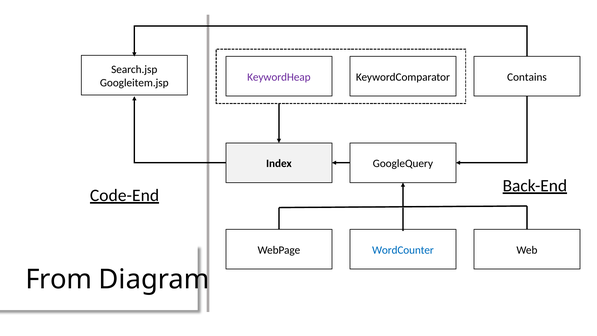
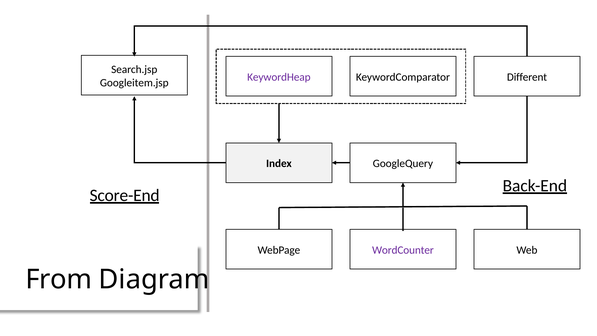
Contains: Contains -> Different (527, 77)
Code-End: Code-End -> Score-End (125, 195)
WordCounter colour: blue -> purple (403, 250)
